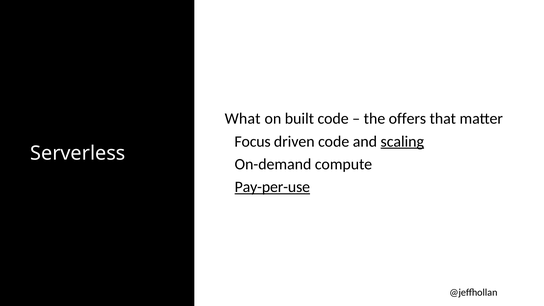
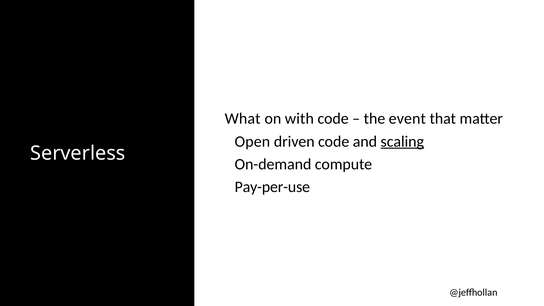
built: built -> with (299, 119)
offers: offers -> event (407, 119)
Focus: Focus -> Open (252, 141)
Pay-per-use underline: present -> none (272, 187)
